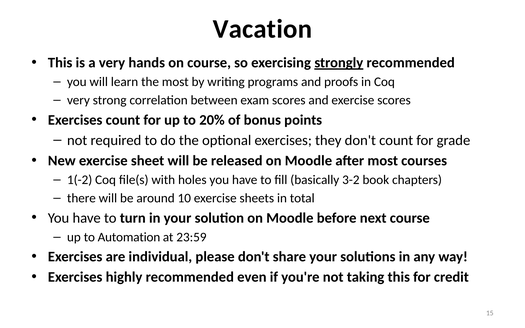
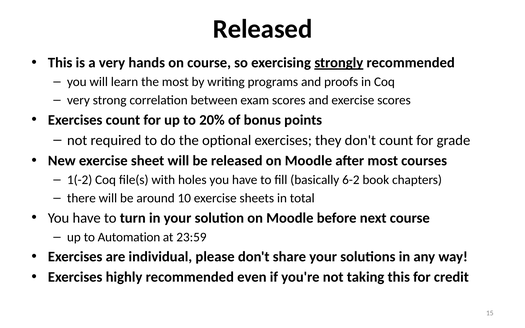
Vacation: Vacation -> Released (263, 29)
3-2: 3-2 -> 6-2 (351, 180)
